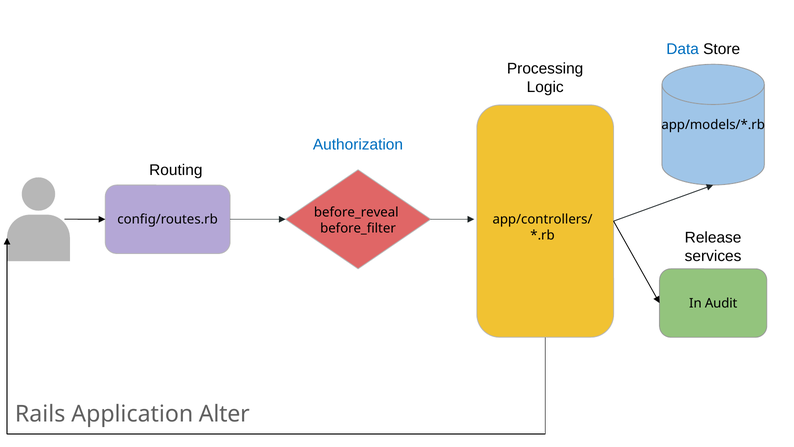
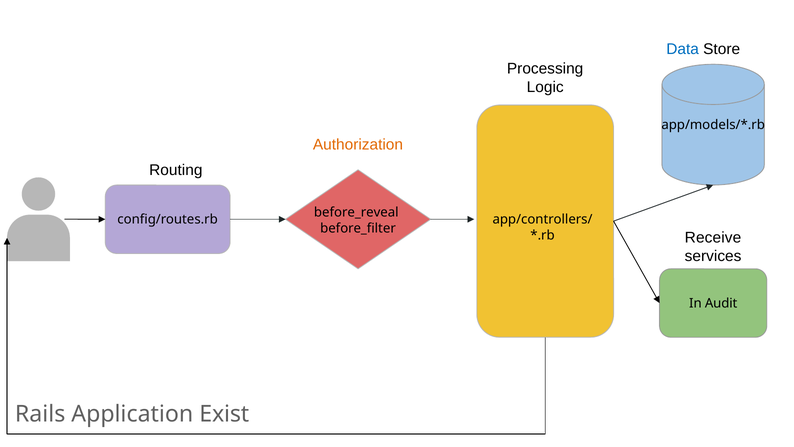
Authorization colour: blue -> orange (358, 144)
Release: Release -> Receive (713, 237)
Alter: Alter -> Exist (224, 414)
